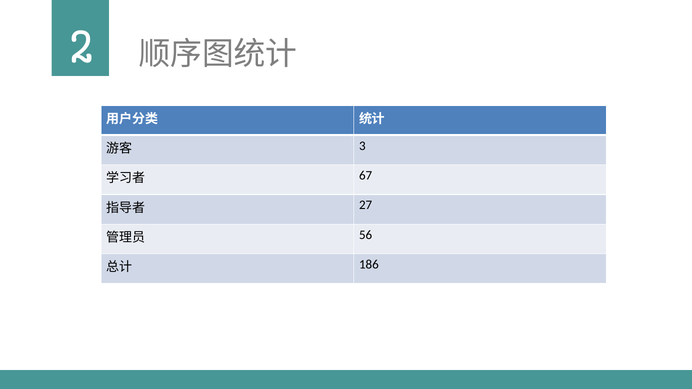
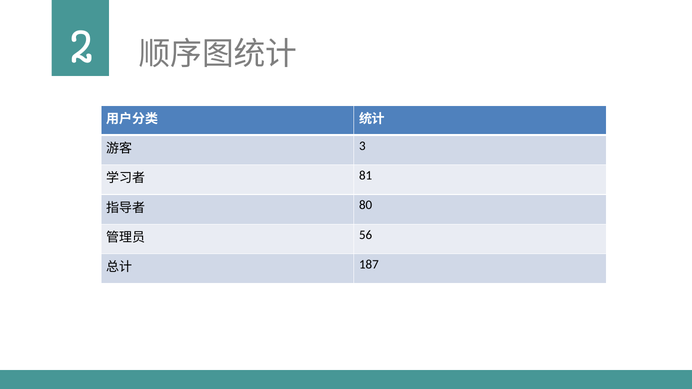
67: 67 -> 81 (366, 176)
27: 27 -> 80 (366, 205)
186: 186 -> 187 (369, 265)
